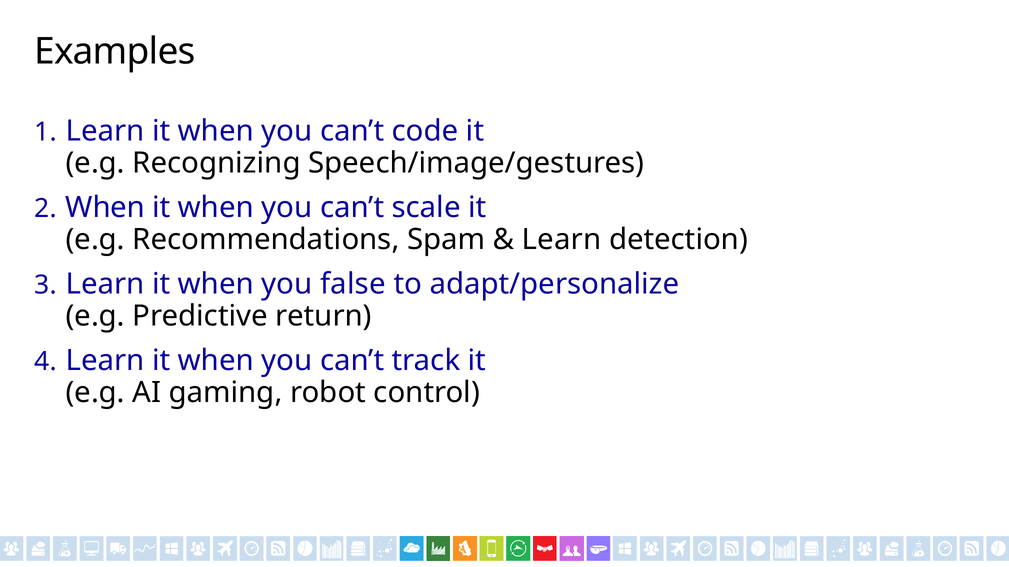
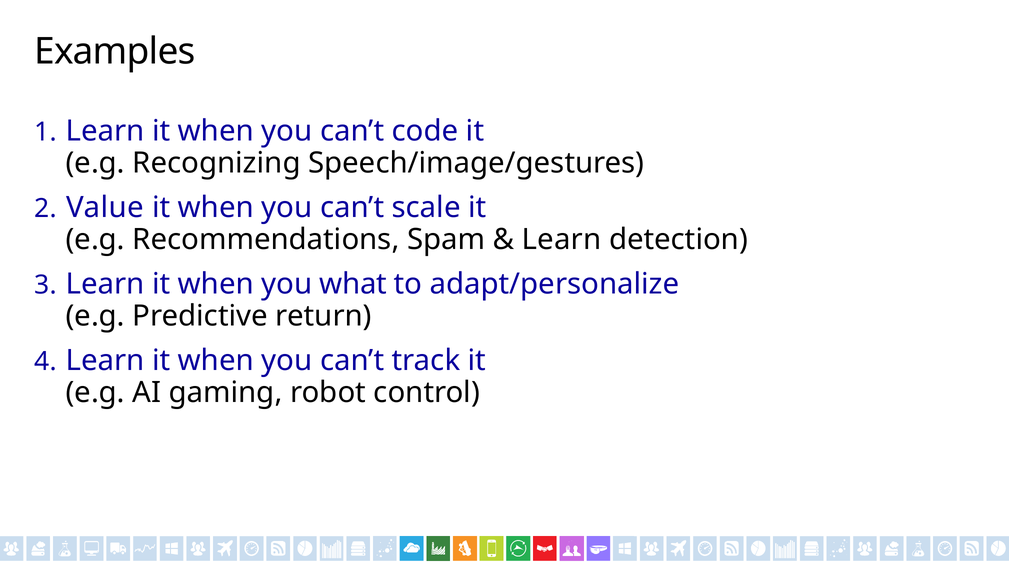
When: When -> Value (105, 208)
false: false -> what (353, 284)
